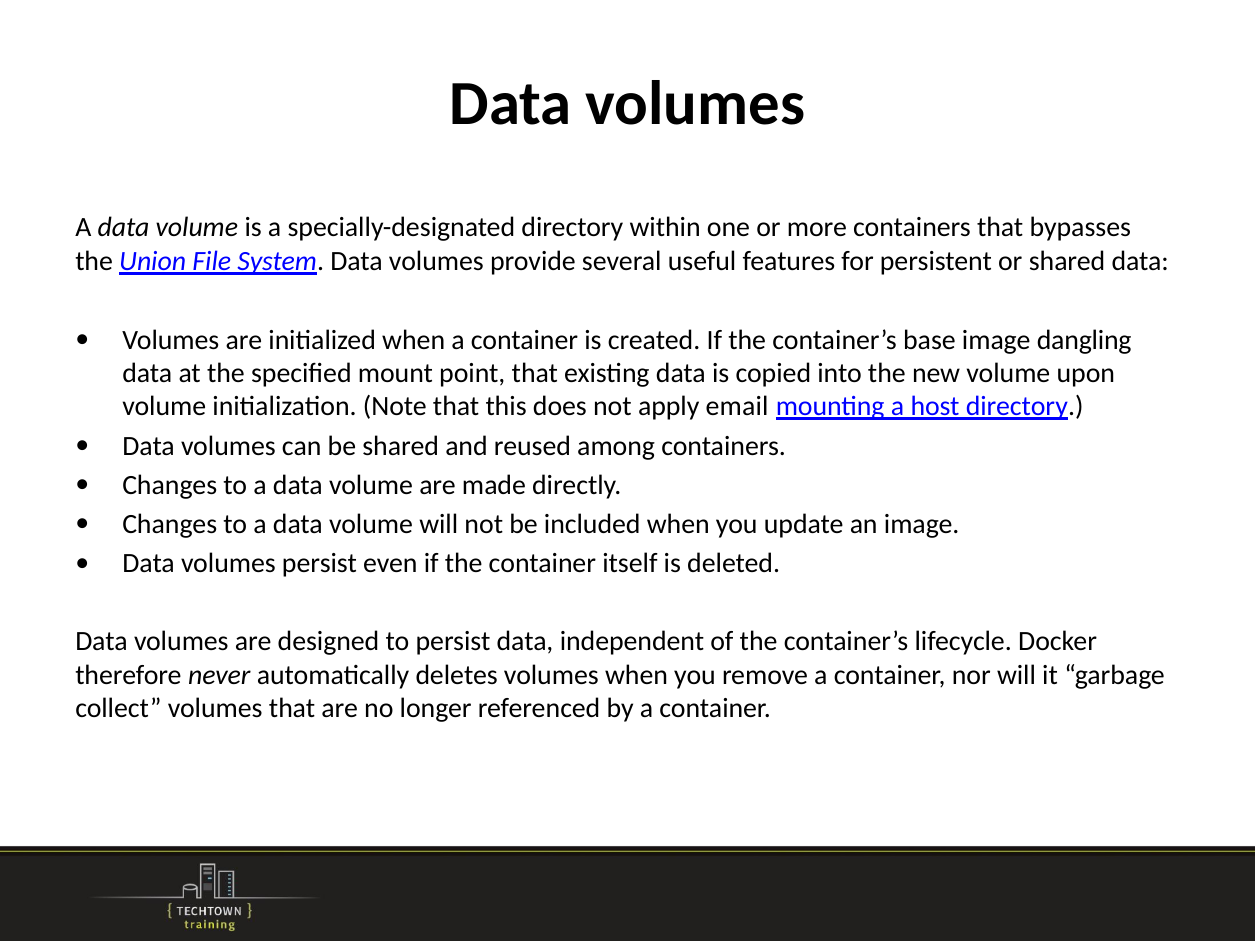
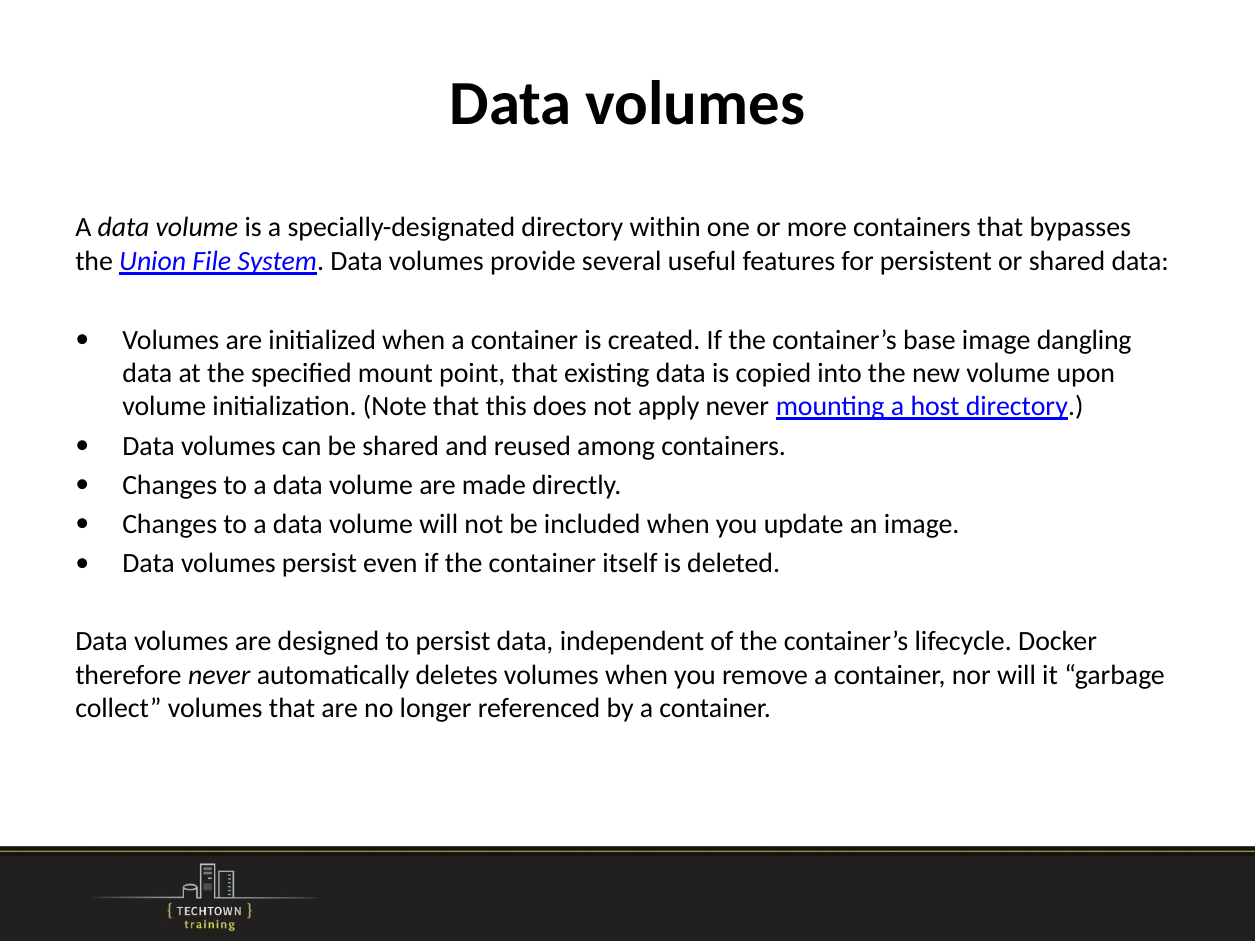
apply email: email -> never (737, 407)
